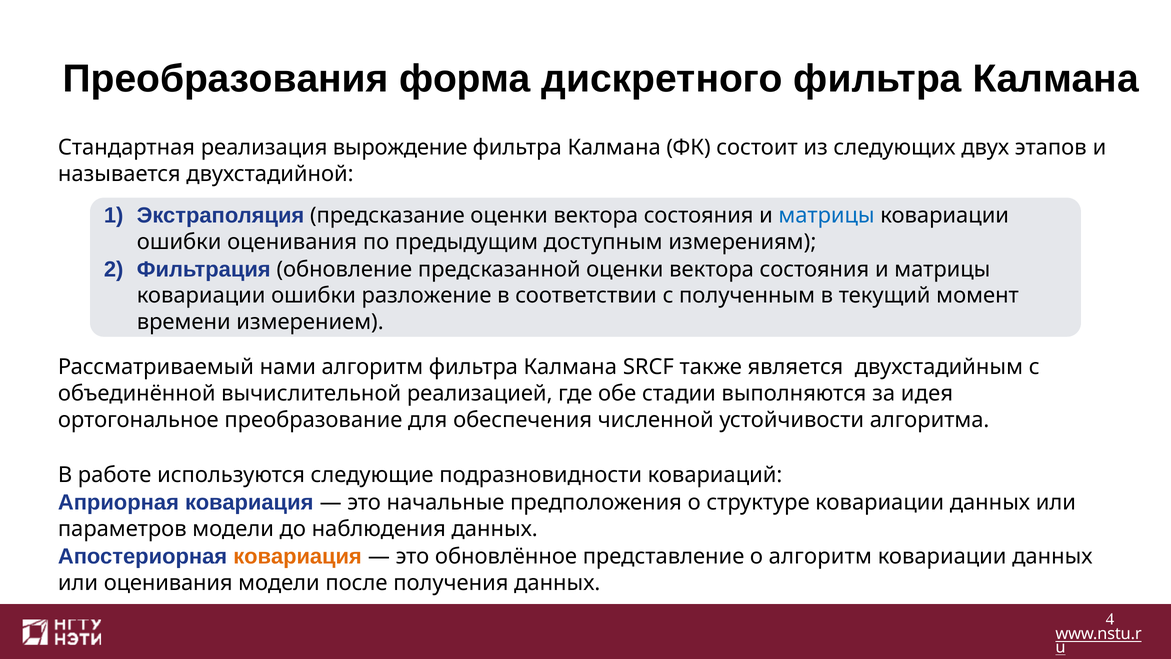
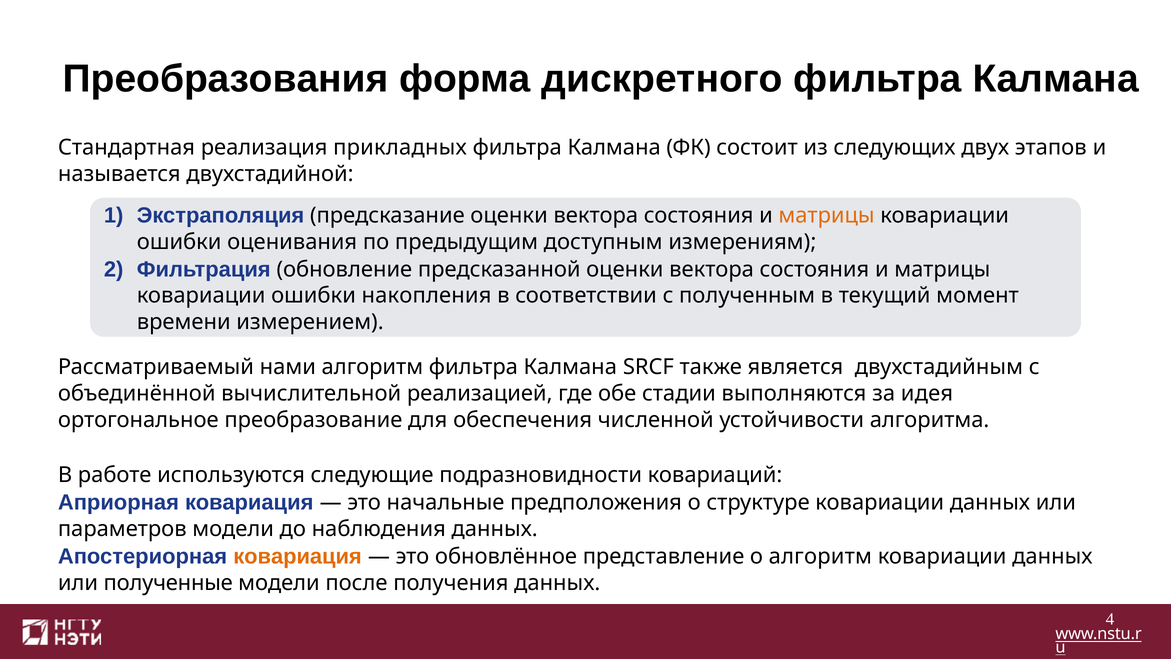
вырождение: вырождение -> прикладных (400, 148)
матрицы colour: blue -> orange (827, 215)
разложение: разложение -> накопления (426, 296)
или оценивания: оценивания -> полученные (168, 583)
